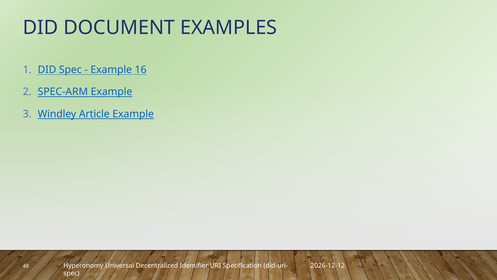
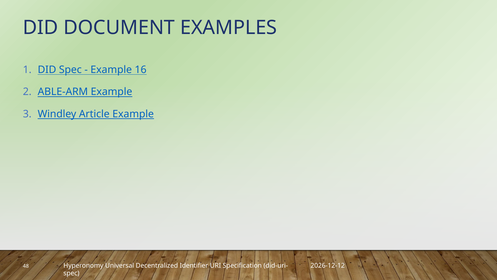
SPEC-ARM: SPEC-ARM -> ABLE-ARM (63, 92)
